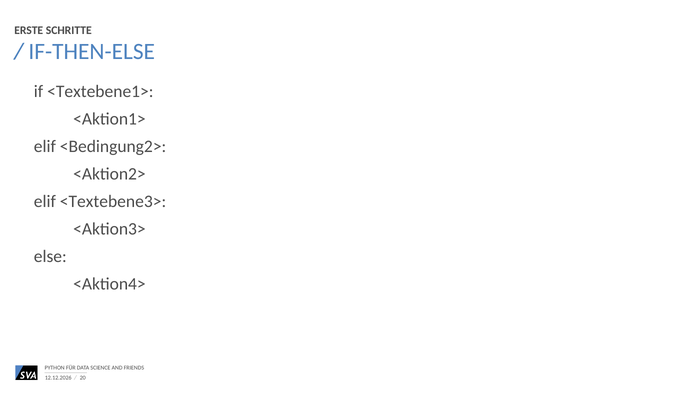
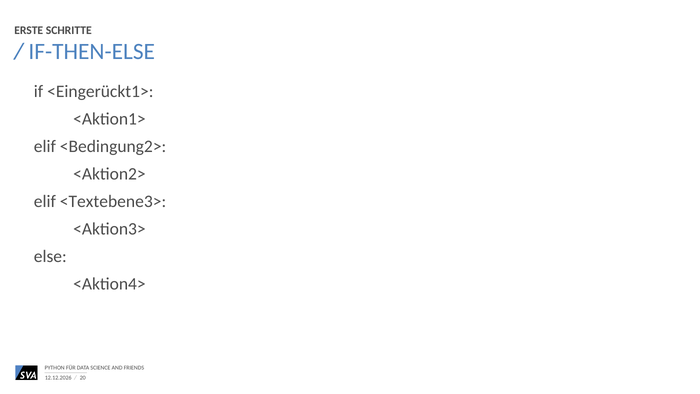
<Textebene1>: <Textebene1> -> <Eingerückt1> (100, 92)
